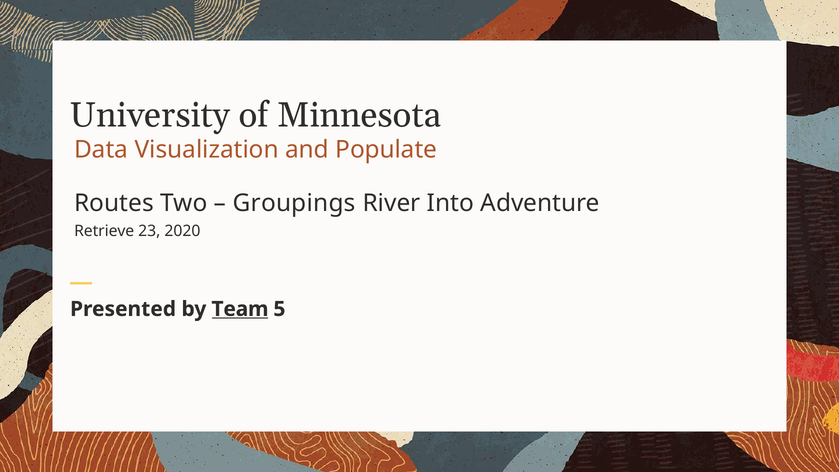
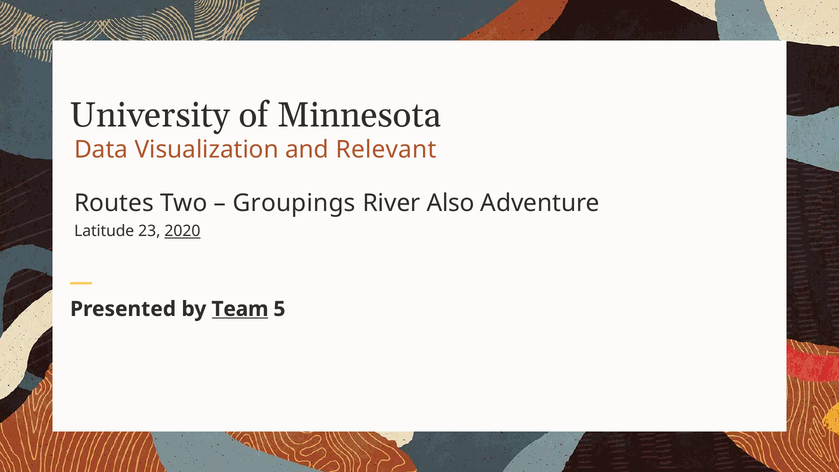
Populate: Populate -> Relevant (386, 149)
Into: Into -> Also (451, 203)
Retrieve: Retrieve -> Latitude (104, 231)
2020 underline: none -> present (182, 231)
